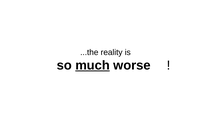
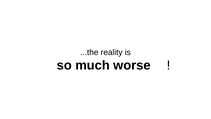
much underline: present -> none (93, 65)
